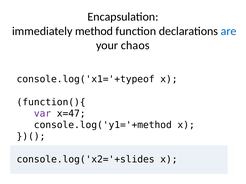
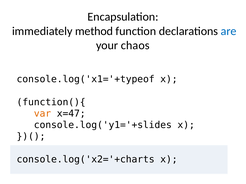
var colour: purple -> orange (42, 114)
console.log('y1='+method: console.log('y1='+method -> console.log('y1='+slides (103, 125)
console.log('x2='+slides: console.log('x2='+slides -> console.log('x2='+charts (86, 160)
